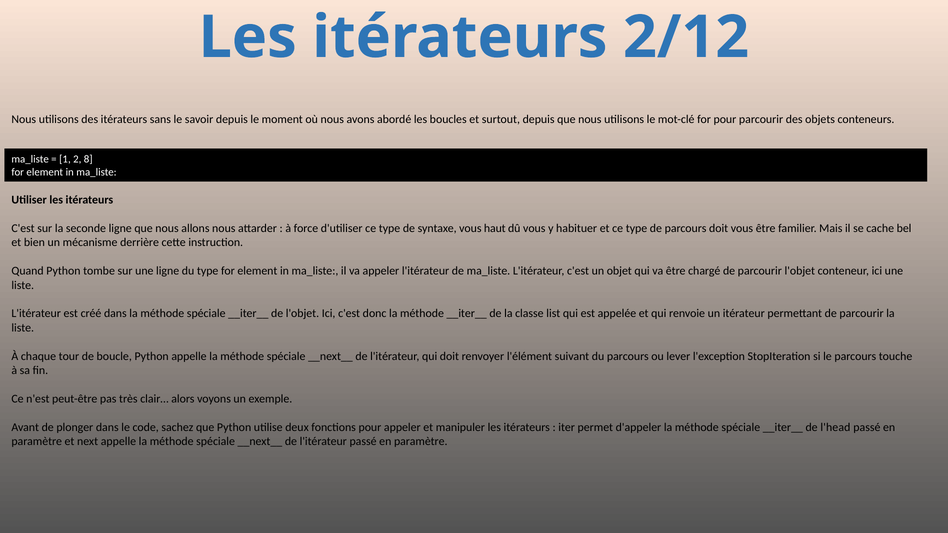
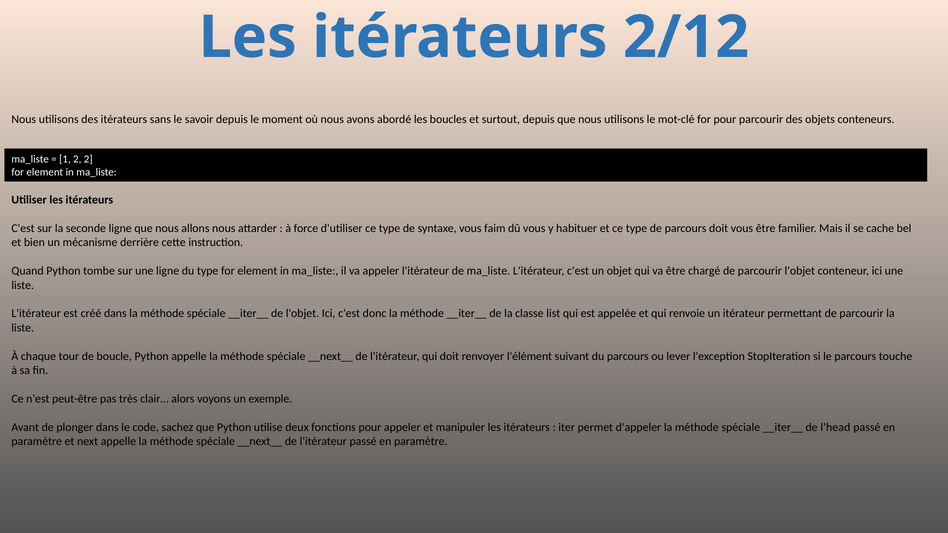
2 8: 8 -> 2 (88, 159)
haut: haut -> faim (495, 228)
